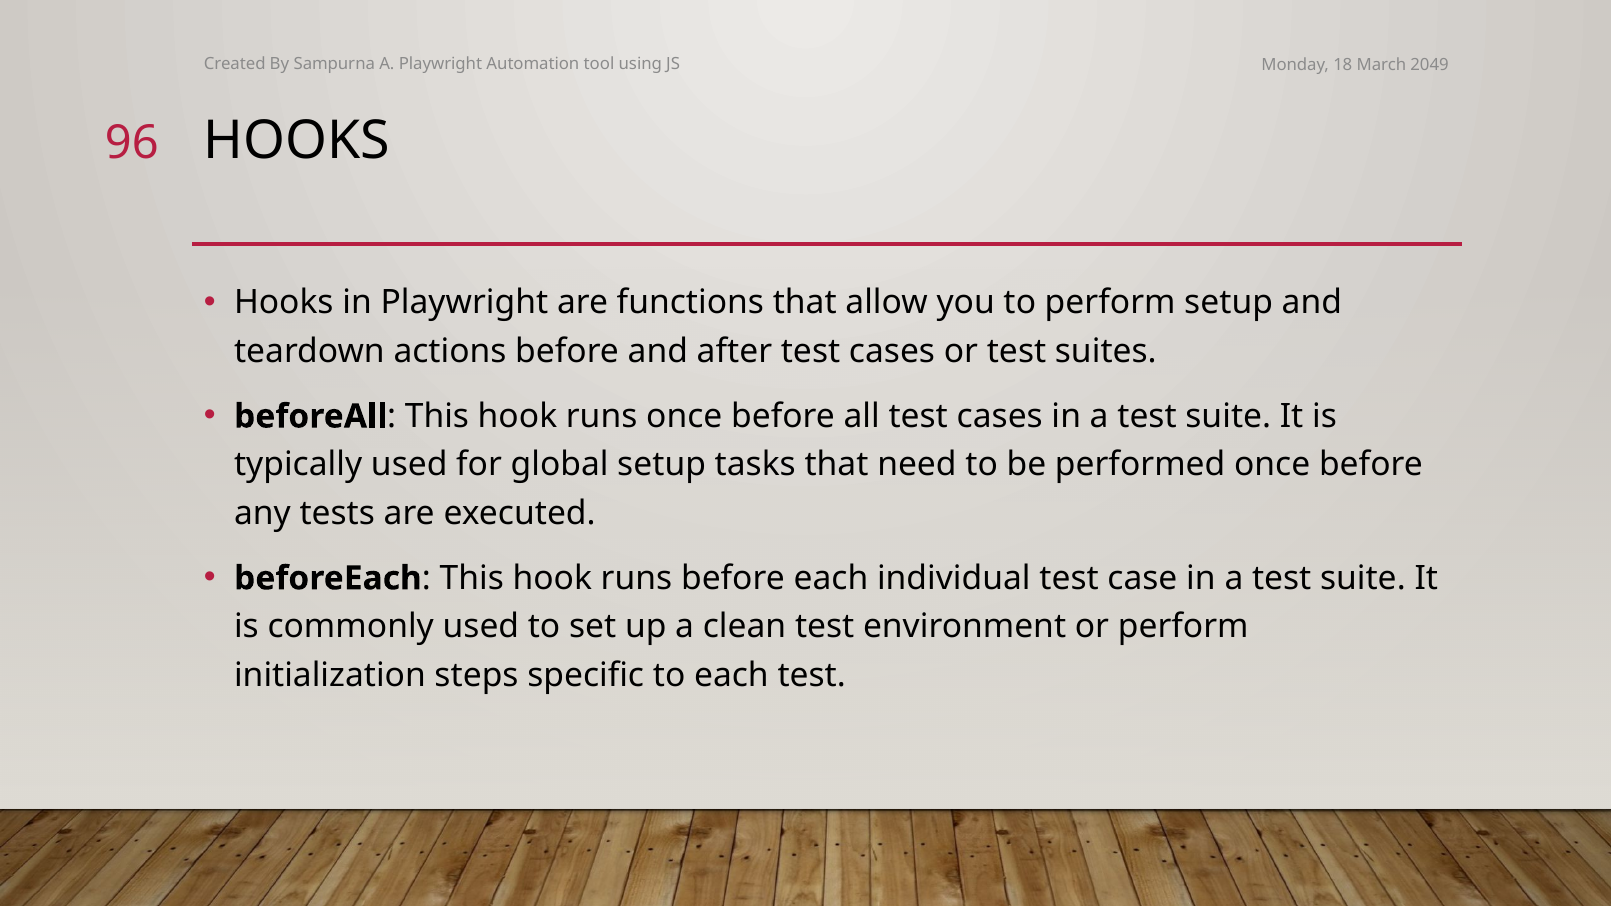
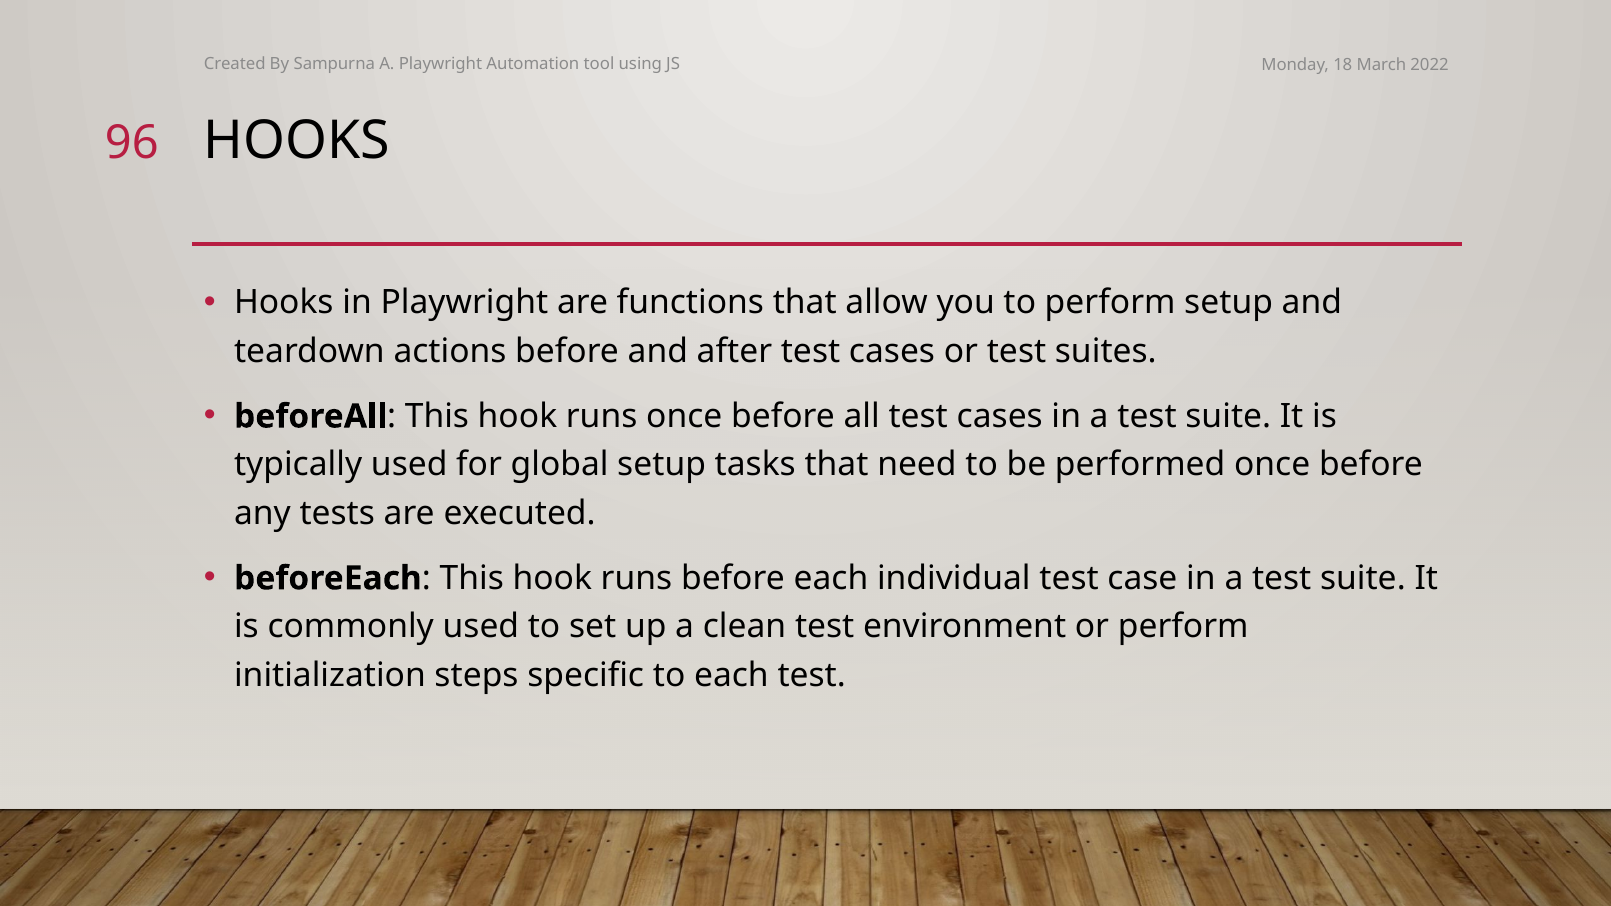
2049: 2049 -> 2022 (1430, 65)
